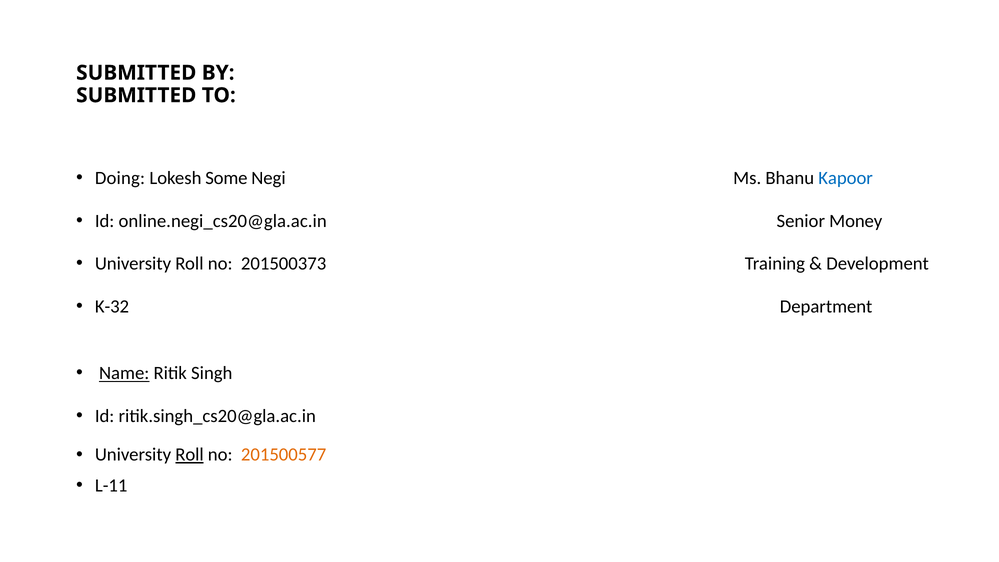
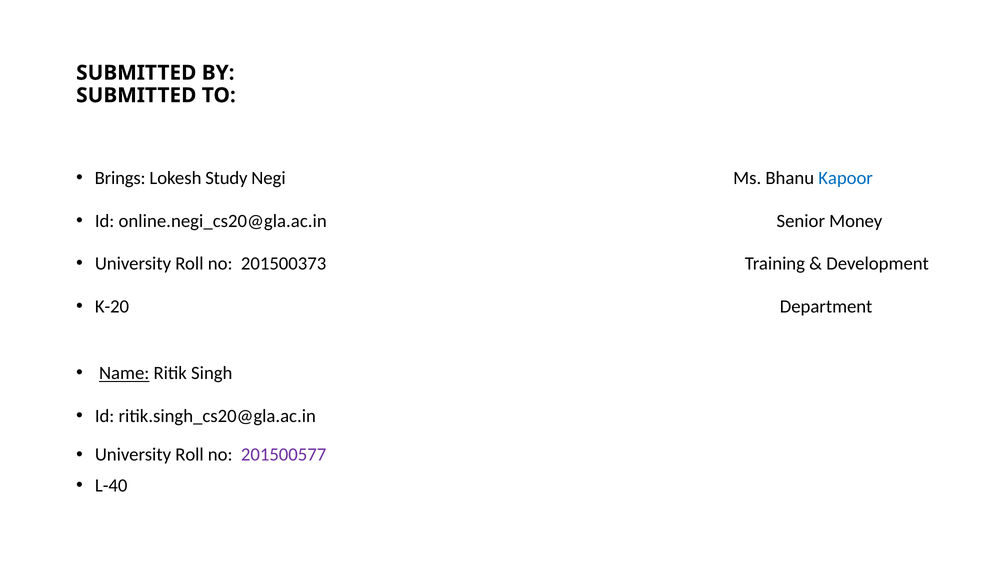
Doing: Doing -> Brings (120, 178)
Some: Some -> Study (226, 178)
K-32: K-32 -> K-20 (112, 306)
Roll underline: present -> none (190, 455)
201500577 colour: orange -> purple (284, 455)
L-11: L-11 -> L-40 (111, 485)
